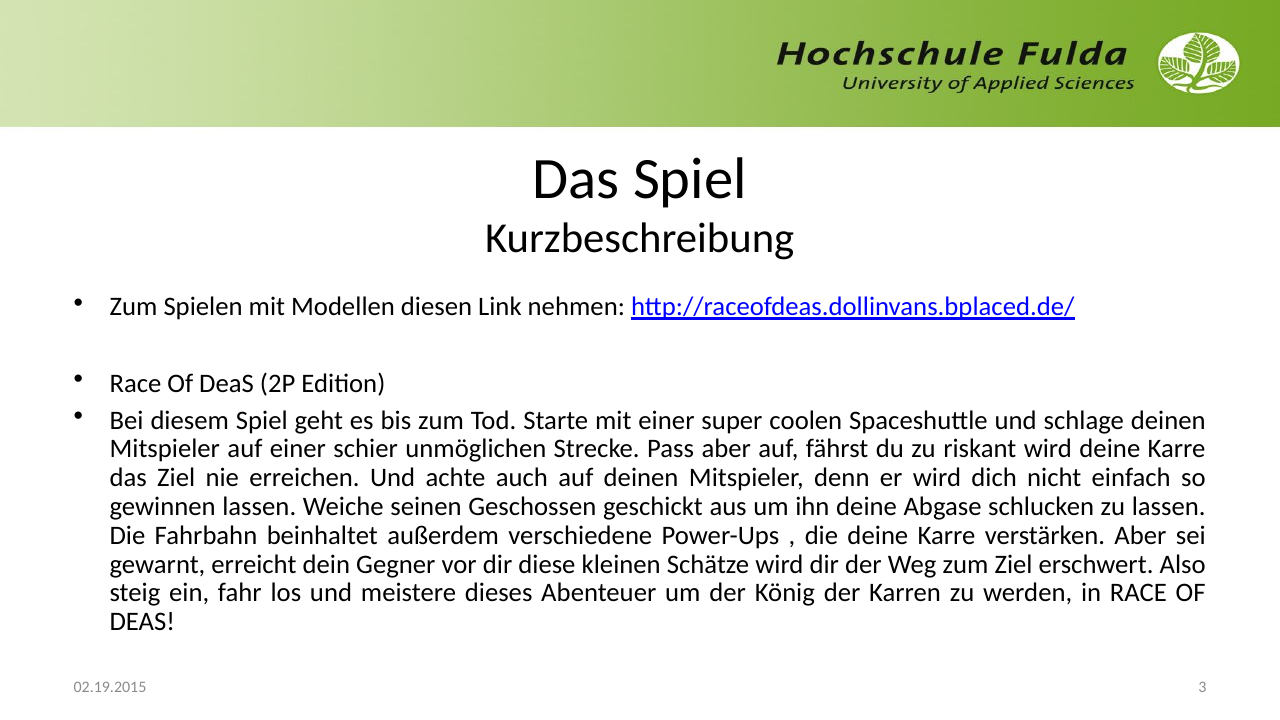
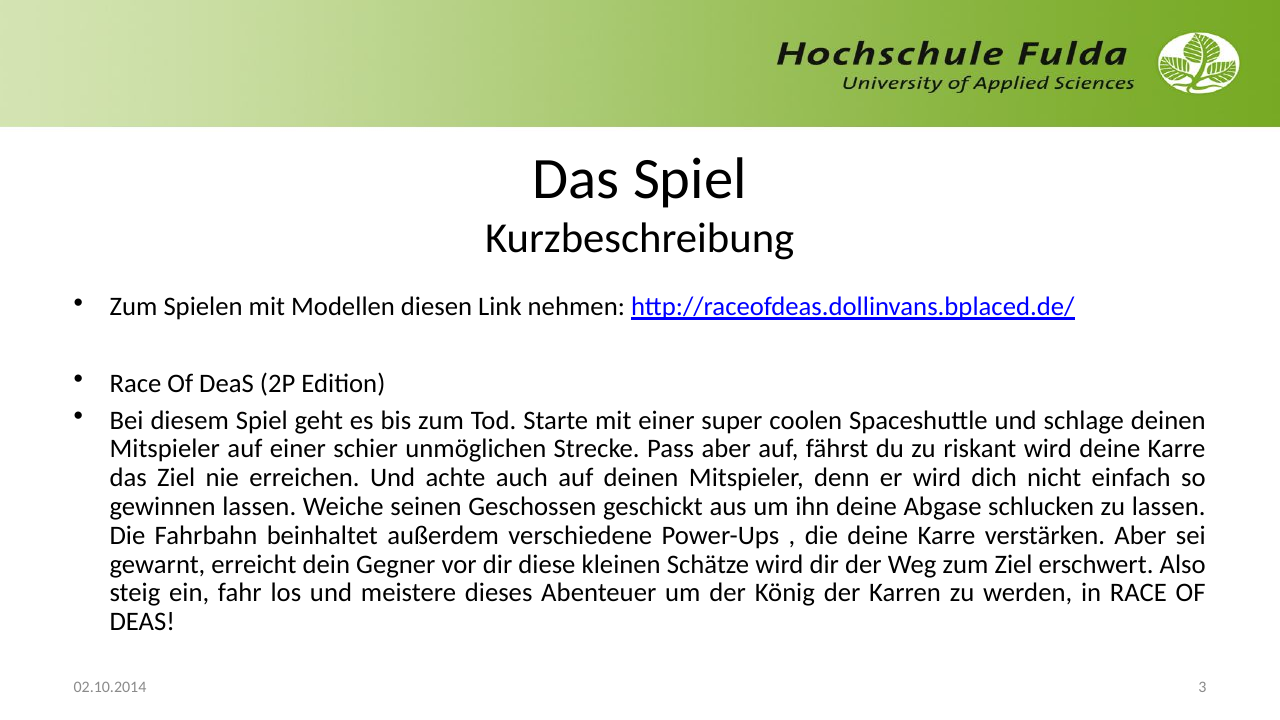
02.19.2015: 02.19.2015 -> 02.10.2014 (110, 688)
